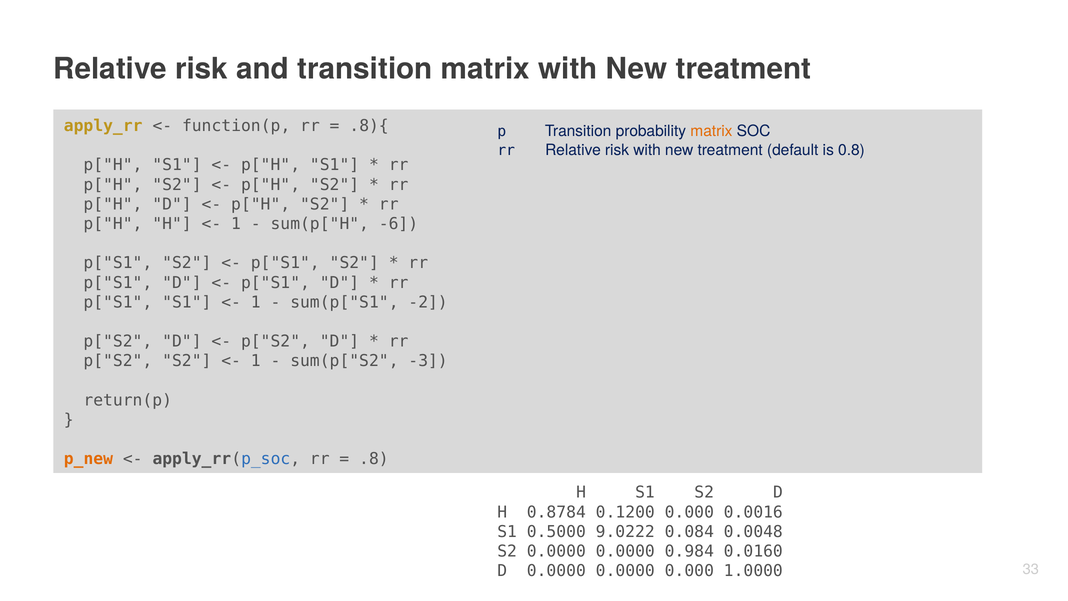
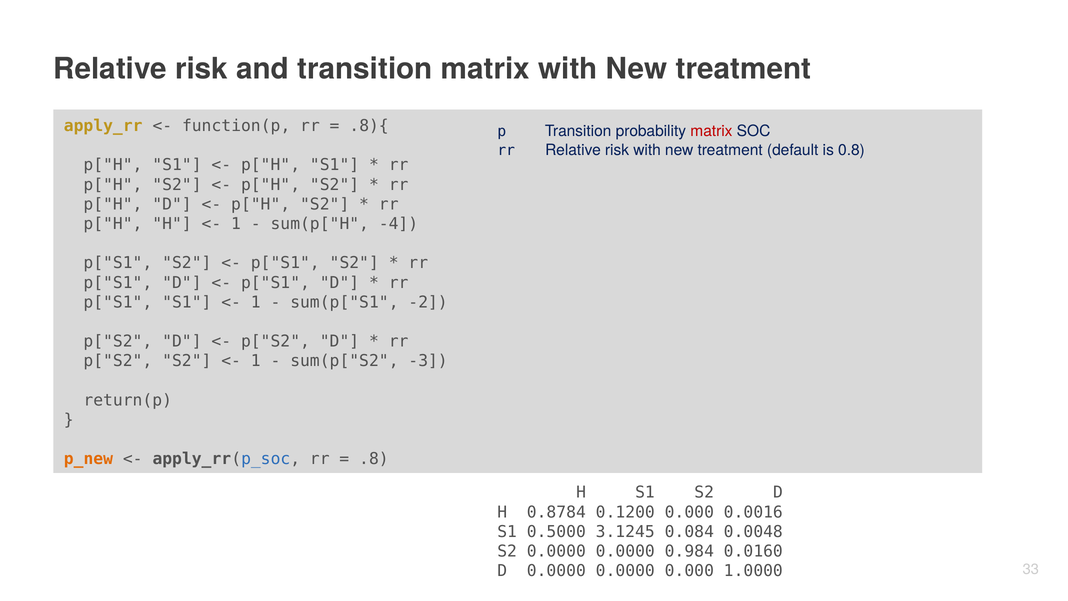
matrix colour: orange -> red (711, 131)
-6: -6 -> -4 (398, 224)
9.0222: 9.0222 -> 3.1245 (625, 532)
